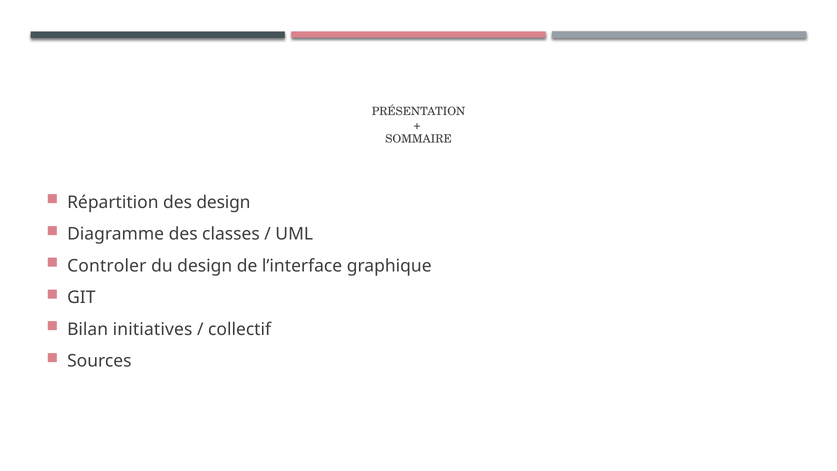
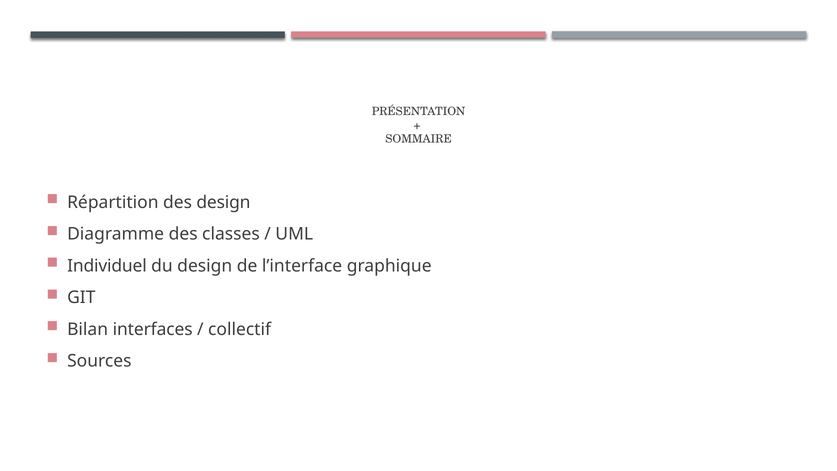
Controler: Controler -> Individuel (107, 266)
initiatives: initiatives -> interfaces (153, 329)
